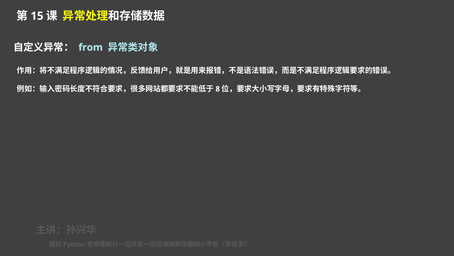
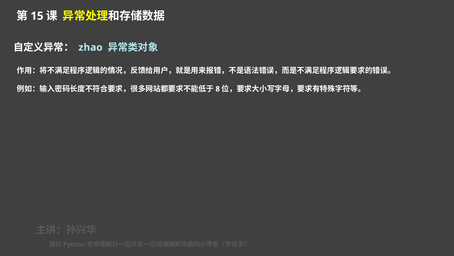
from: from -> zhao (91, 47)
